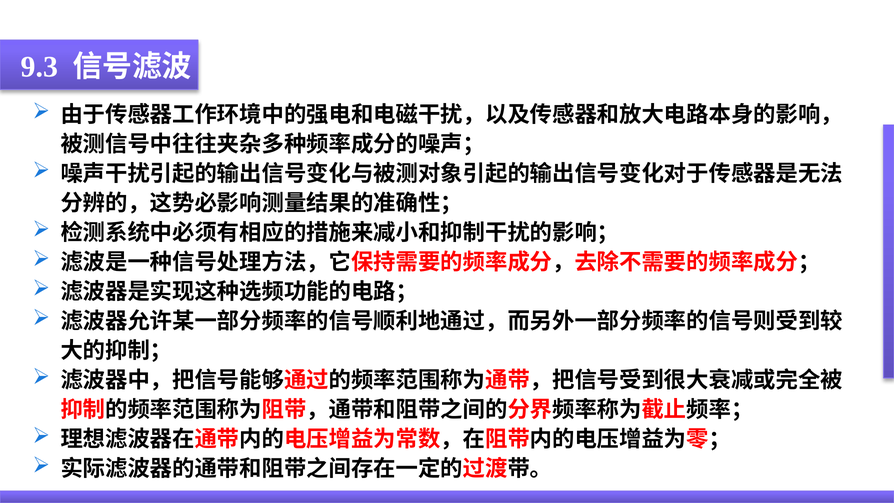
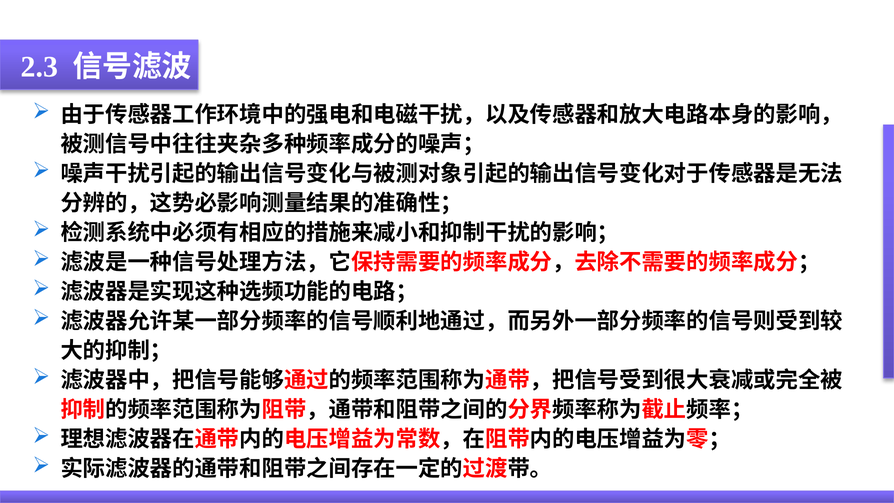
9.3: 9.3 -> 2.3 (39, 67)
